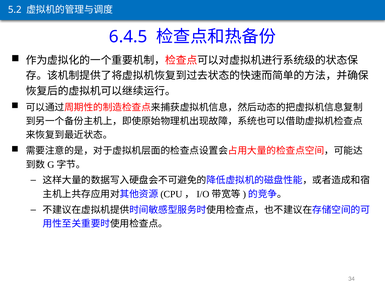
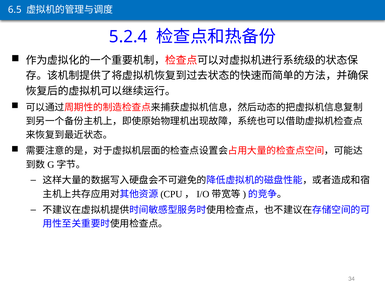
5.2: 5.2 -> 6.5 (15, 10)
6.4.5: 6.4.5 -> 5.2.4 (128, 37)
